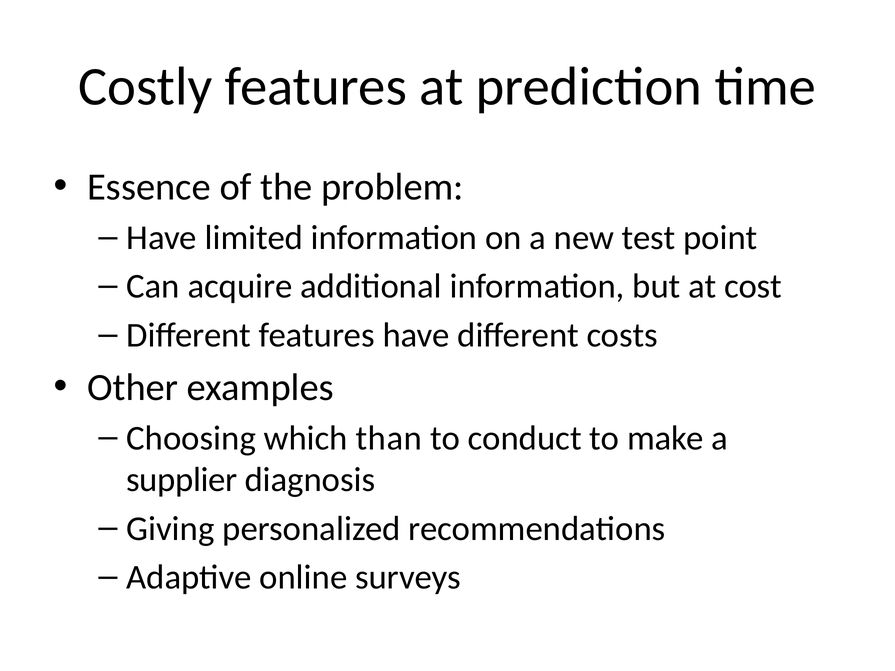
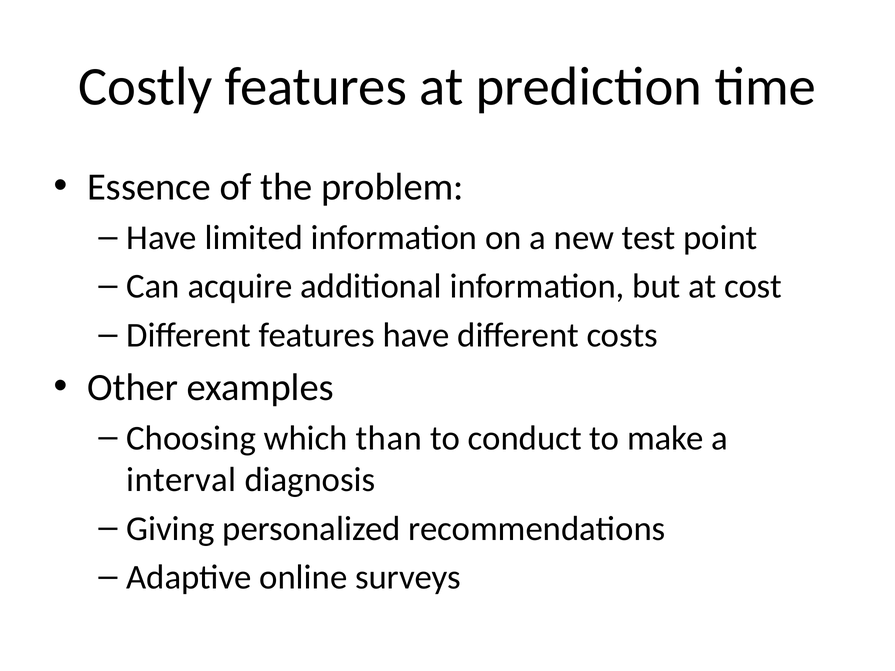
supplier: supplier -> interval (181, 480)
